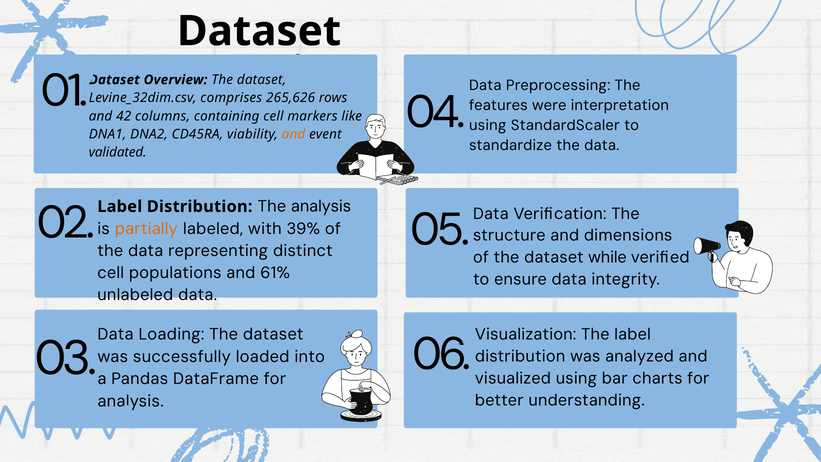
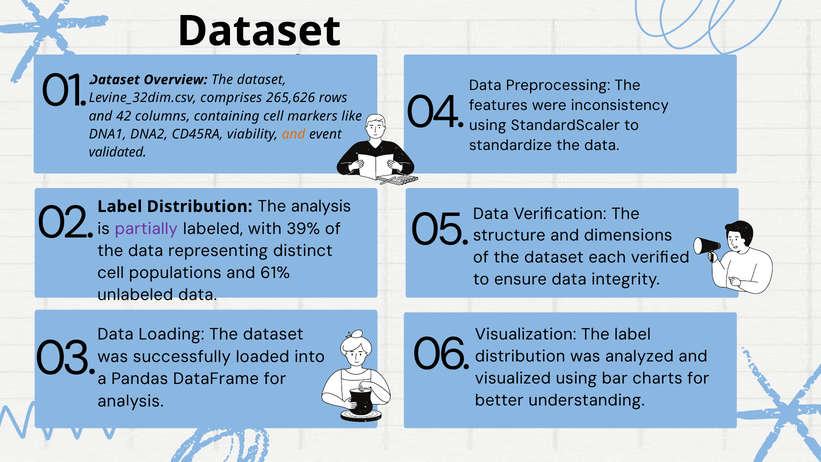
interpretation: interpretation -> inconsistency (620, 106)
partially colour: orange -> purple (146, 229)
while: while -> each (607, 257)
